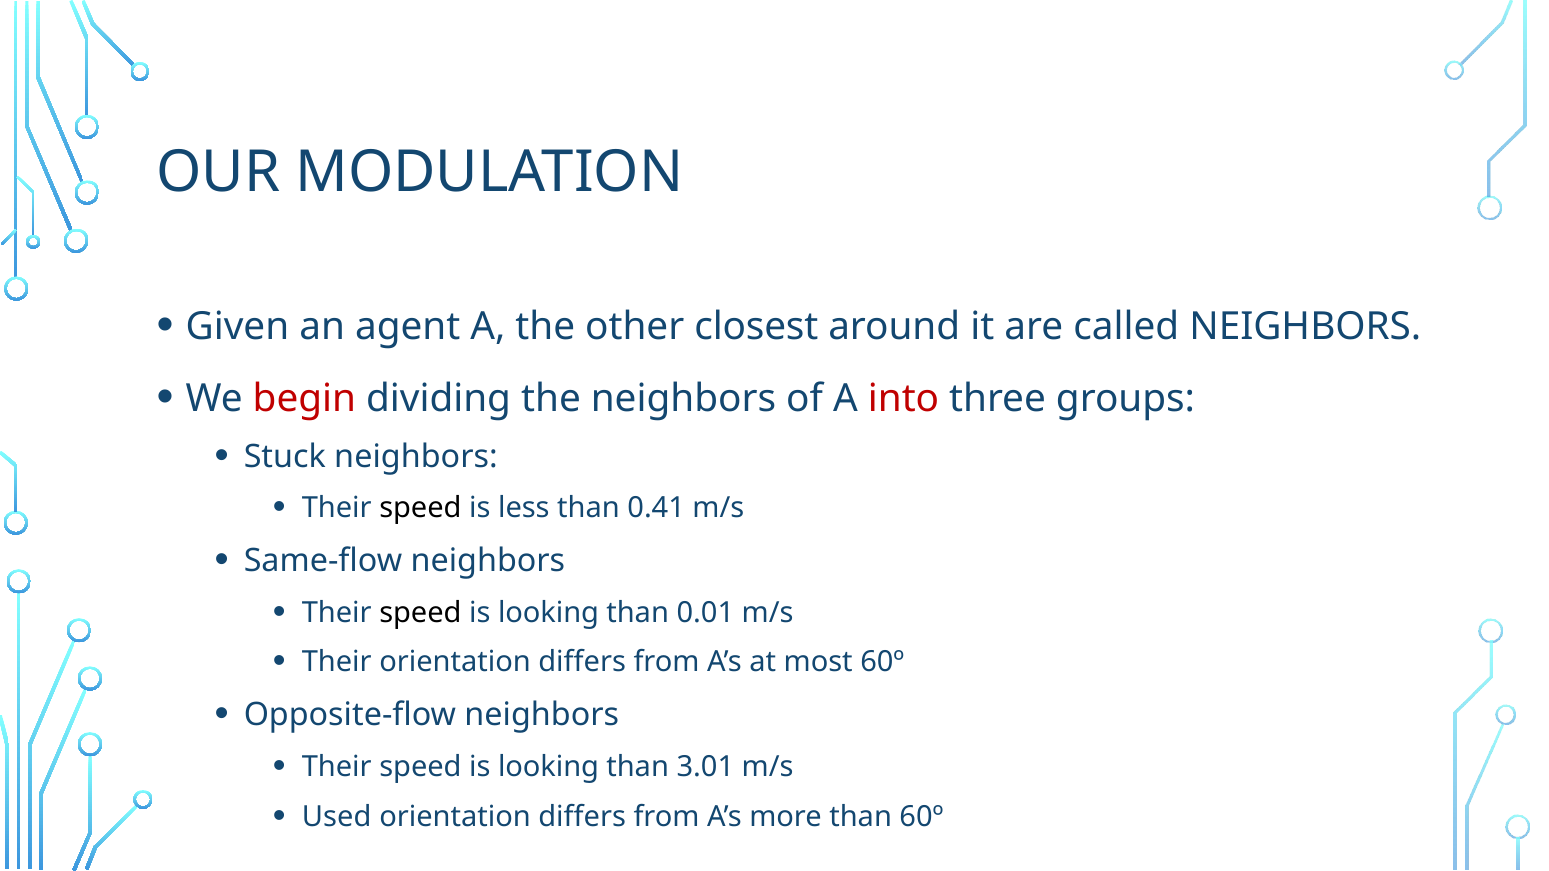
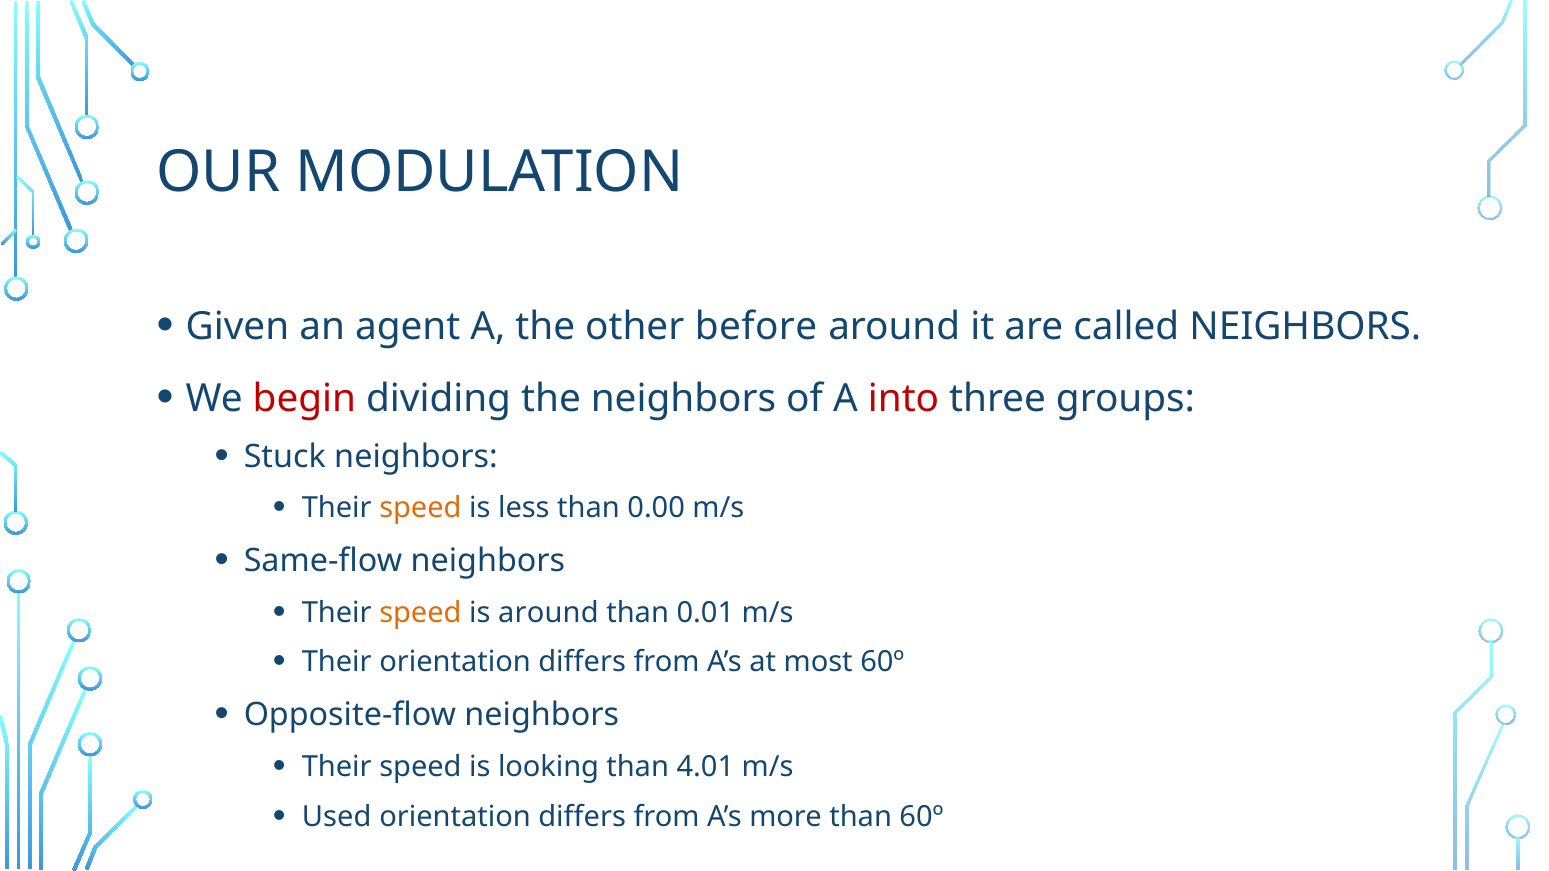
closest: closest -> before (756, 327)
speed colour: black -> orange (420, 508)
0.41: 0.41 -> 0.00 (656, 508)
speed colour: black -> orange (420, 613)
looking: looking -> around (548, 613)
3.01: 3.01 -> 4.01 (705, 767)
